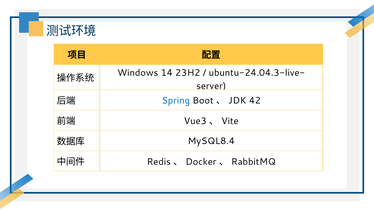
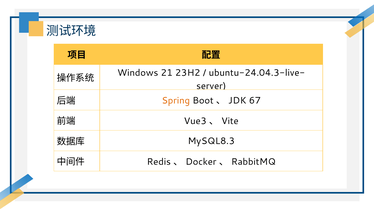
14: 14 -> 21 (167, 73)
Spring colour: blue -> orange (176, 101)
42: 42 -> 67 (255, 101)
MySQL8.4: MySQL8.4 -> MySQL8.3 (211, 141)
